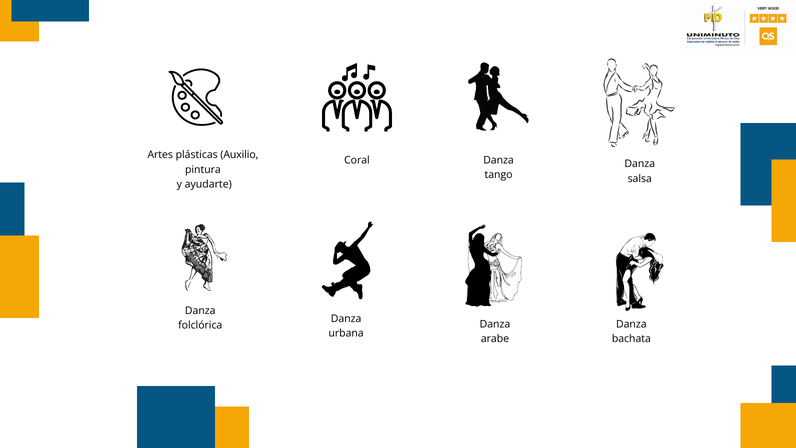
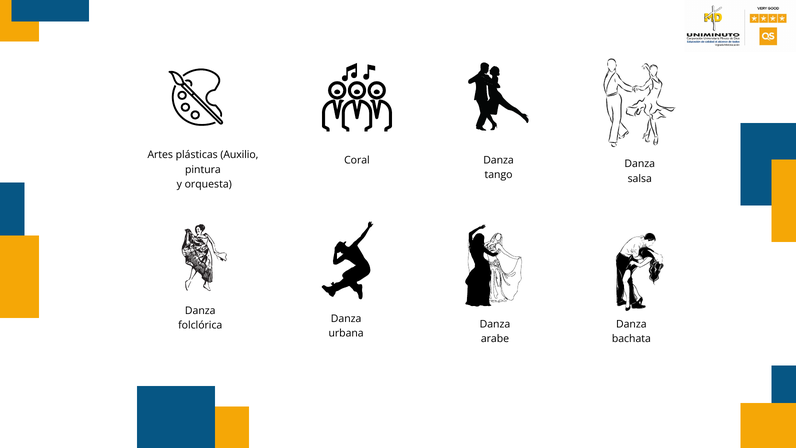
ayudarte: ayudarte -> orquesta (208, 184)
